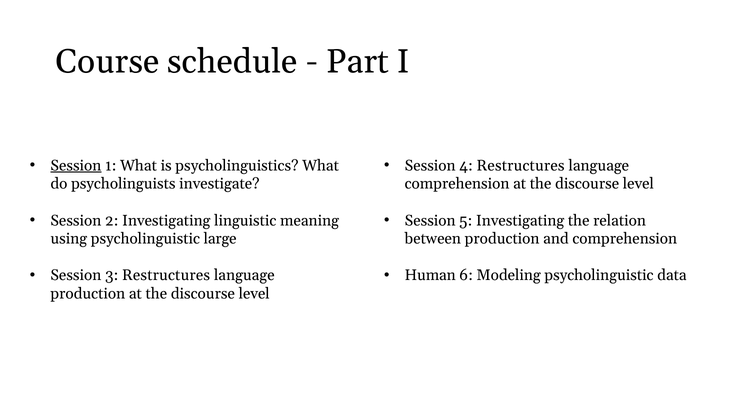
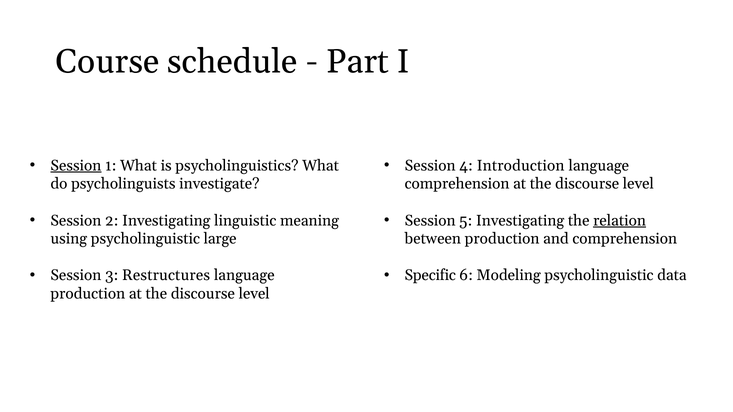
4 Restructures: Restructures -> Introduction (521, 166)
relation underline: none -> present (620, 221)
Human: Human -> Specific (430, 276)
